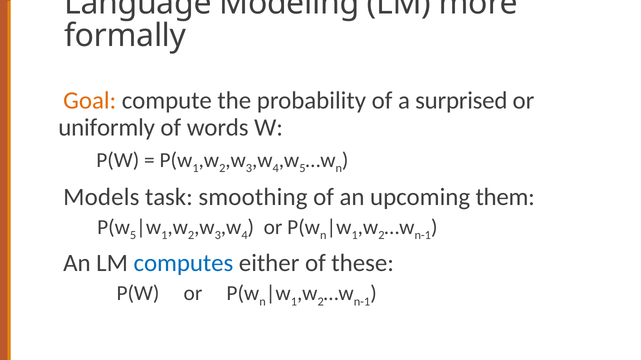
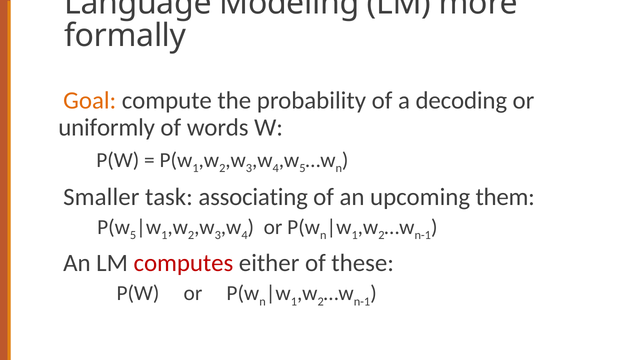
surprised: surprised -> decoding (461, 101)
Models: Models -> Smaller (101, 197)
smoothing: smoothing -> associating (253, 197)
computes colour: blue -> red (183, 264)
